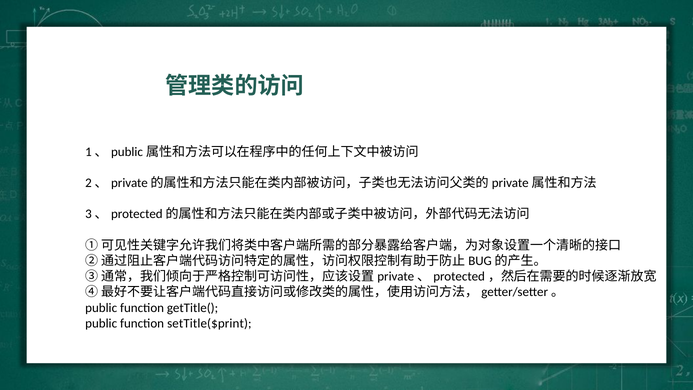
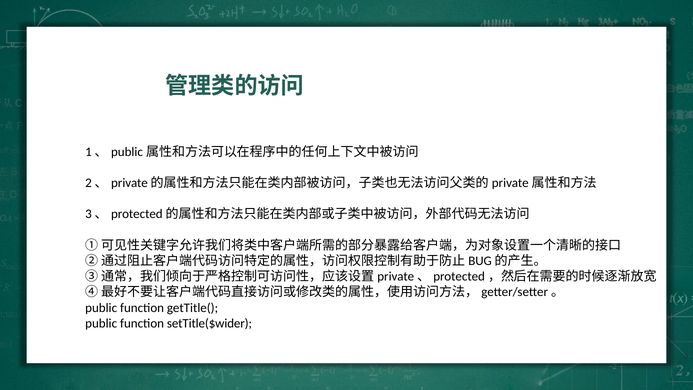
setTitle($print: setTitle($print -> setTitle($wider (209, 323)
